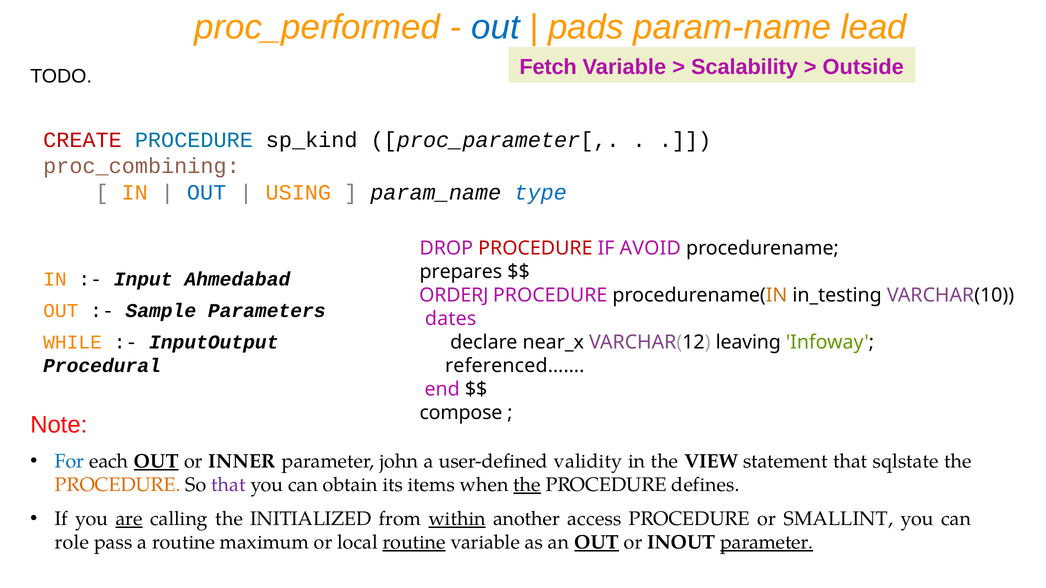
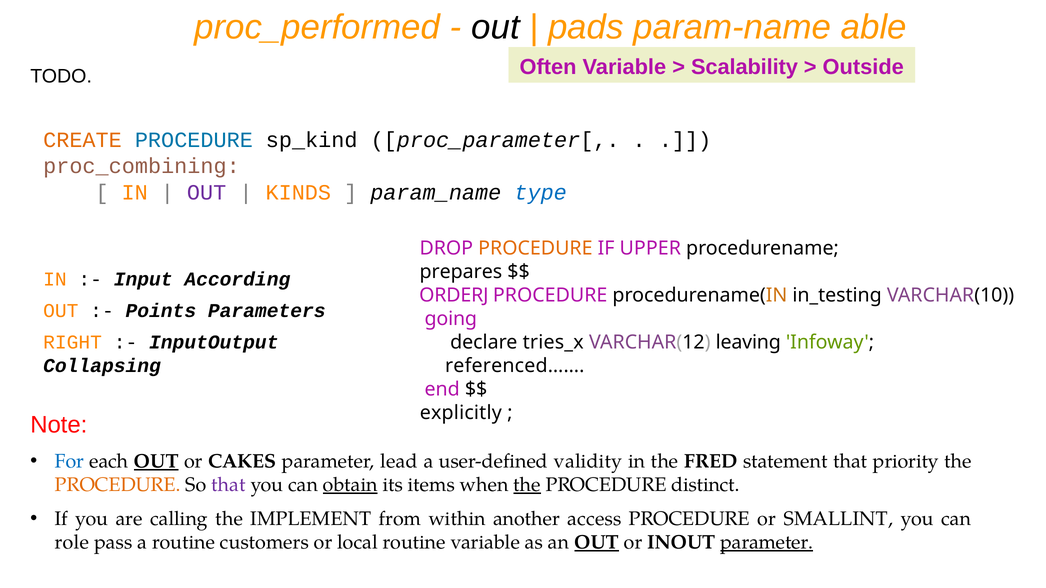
out colour: blue -> black (495, 27)
lead: lead -> able (874, 27)
Fetch: Fetch -> Often (548, 67)
CREATE colour: red -> orange (82, 140)
OUT colour: blue -> purple (207, 193)
USING: USING -> KINDS (298, 193)
PROCEDURE colour: red -> orange (535, 248)
AVOID: AVOID -> UPPER (650, 248)
Ahmedabad: Ahmedabad -> According (237, 280)
Sample: Sample -> Points (161, 311)
dates: dates -> going (451, 319)
WHILE: WHILE -> RIGHT (73, 342)
near_x: near_x -> tries_x (553, 342)
Procedural: Procedural -> Collapsing (102, 366)
compose: compose -> explicitly (461, 413)
INNER: INNER -> CAKES (242, 462)
john: john -> lead (399, 462)
VIEW: VIEW -> FRED (711, 462)
sqlstate: sqlstate -> priority (906, 462)
obtain underline: none -> present (350, 485)
defines: defines -> distinct (706, 485)
are underline: present -> none (129, 519)
INITIALIZED: INITIALIZED -> IMPLEMENT (311, 519)
within underline: present -> none (457, 519)
maximum: maximum -> customers (264, 543)
routine underline: present -> none (414, 543)
